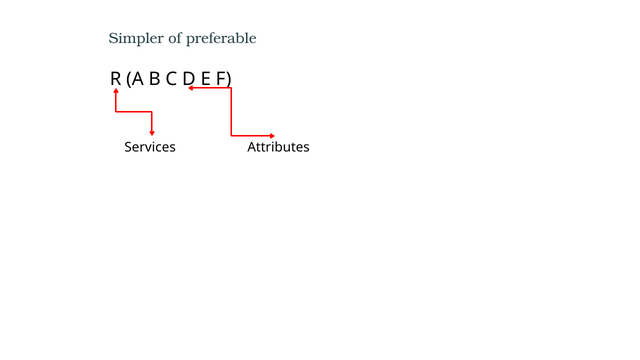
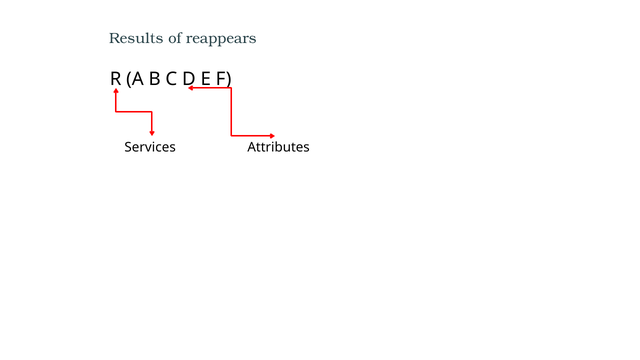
Simpler: Simpler -> Results (136, 39)
preferable: preferable -> reappears (221, 39)
